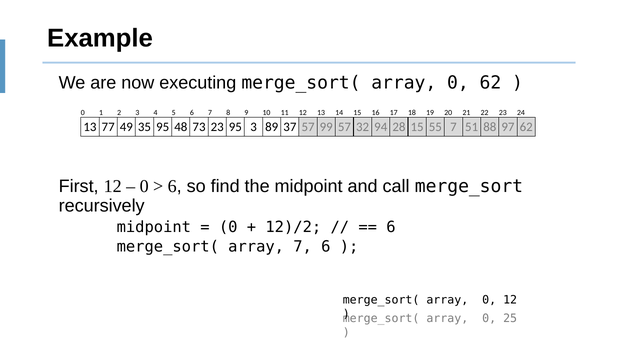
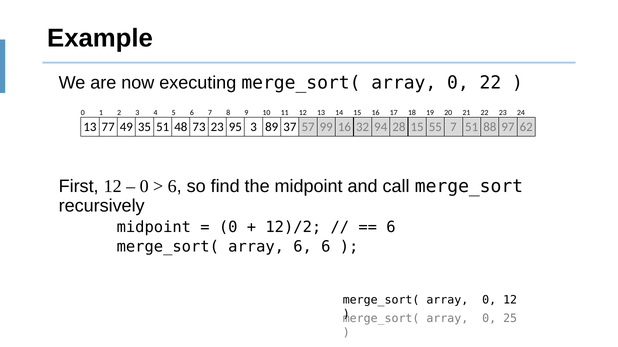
0 62: 62 -> 22 (490, 83)
35 95: 95 -> 51 (163, 127)
99 57: 57 -> 16 (344, 127)
array 7: 7 -> 6 (303, 247)
